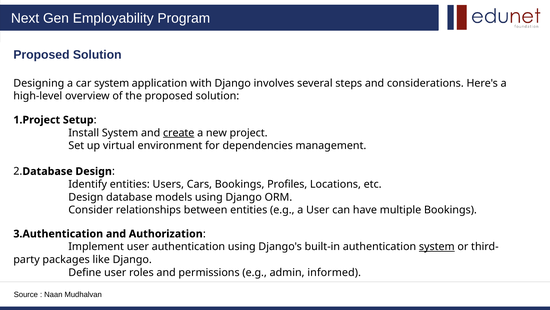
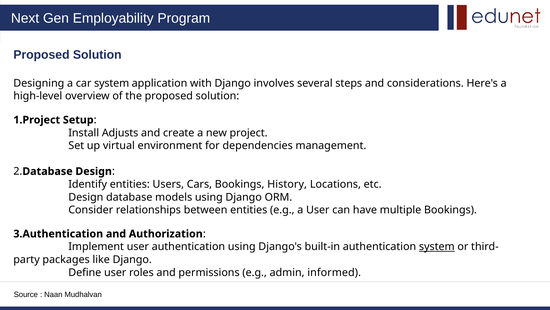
Install System: System -> Adjusts (120, 133)
create underline: present -> none (179, 133)
Profiles: Profiles -> History (287, 184)
